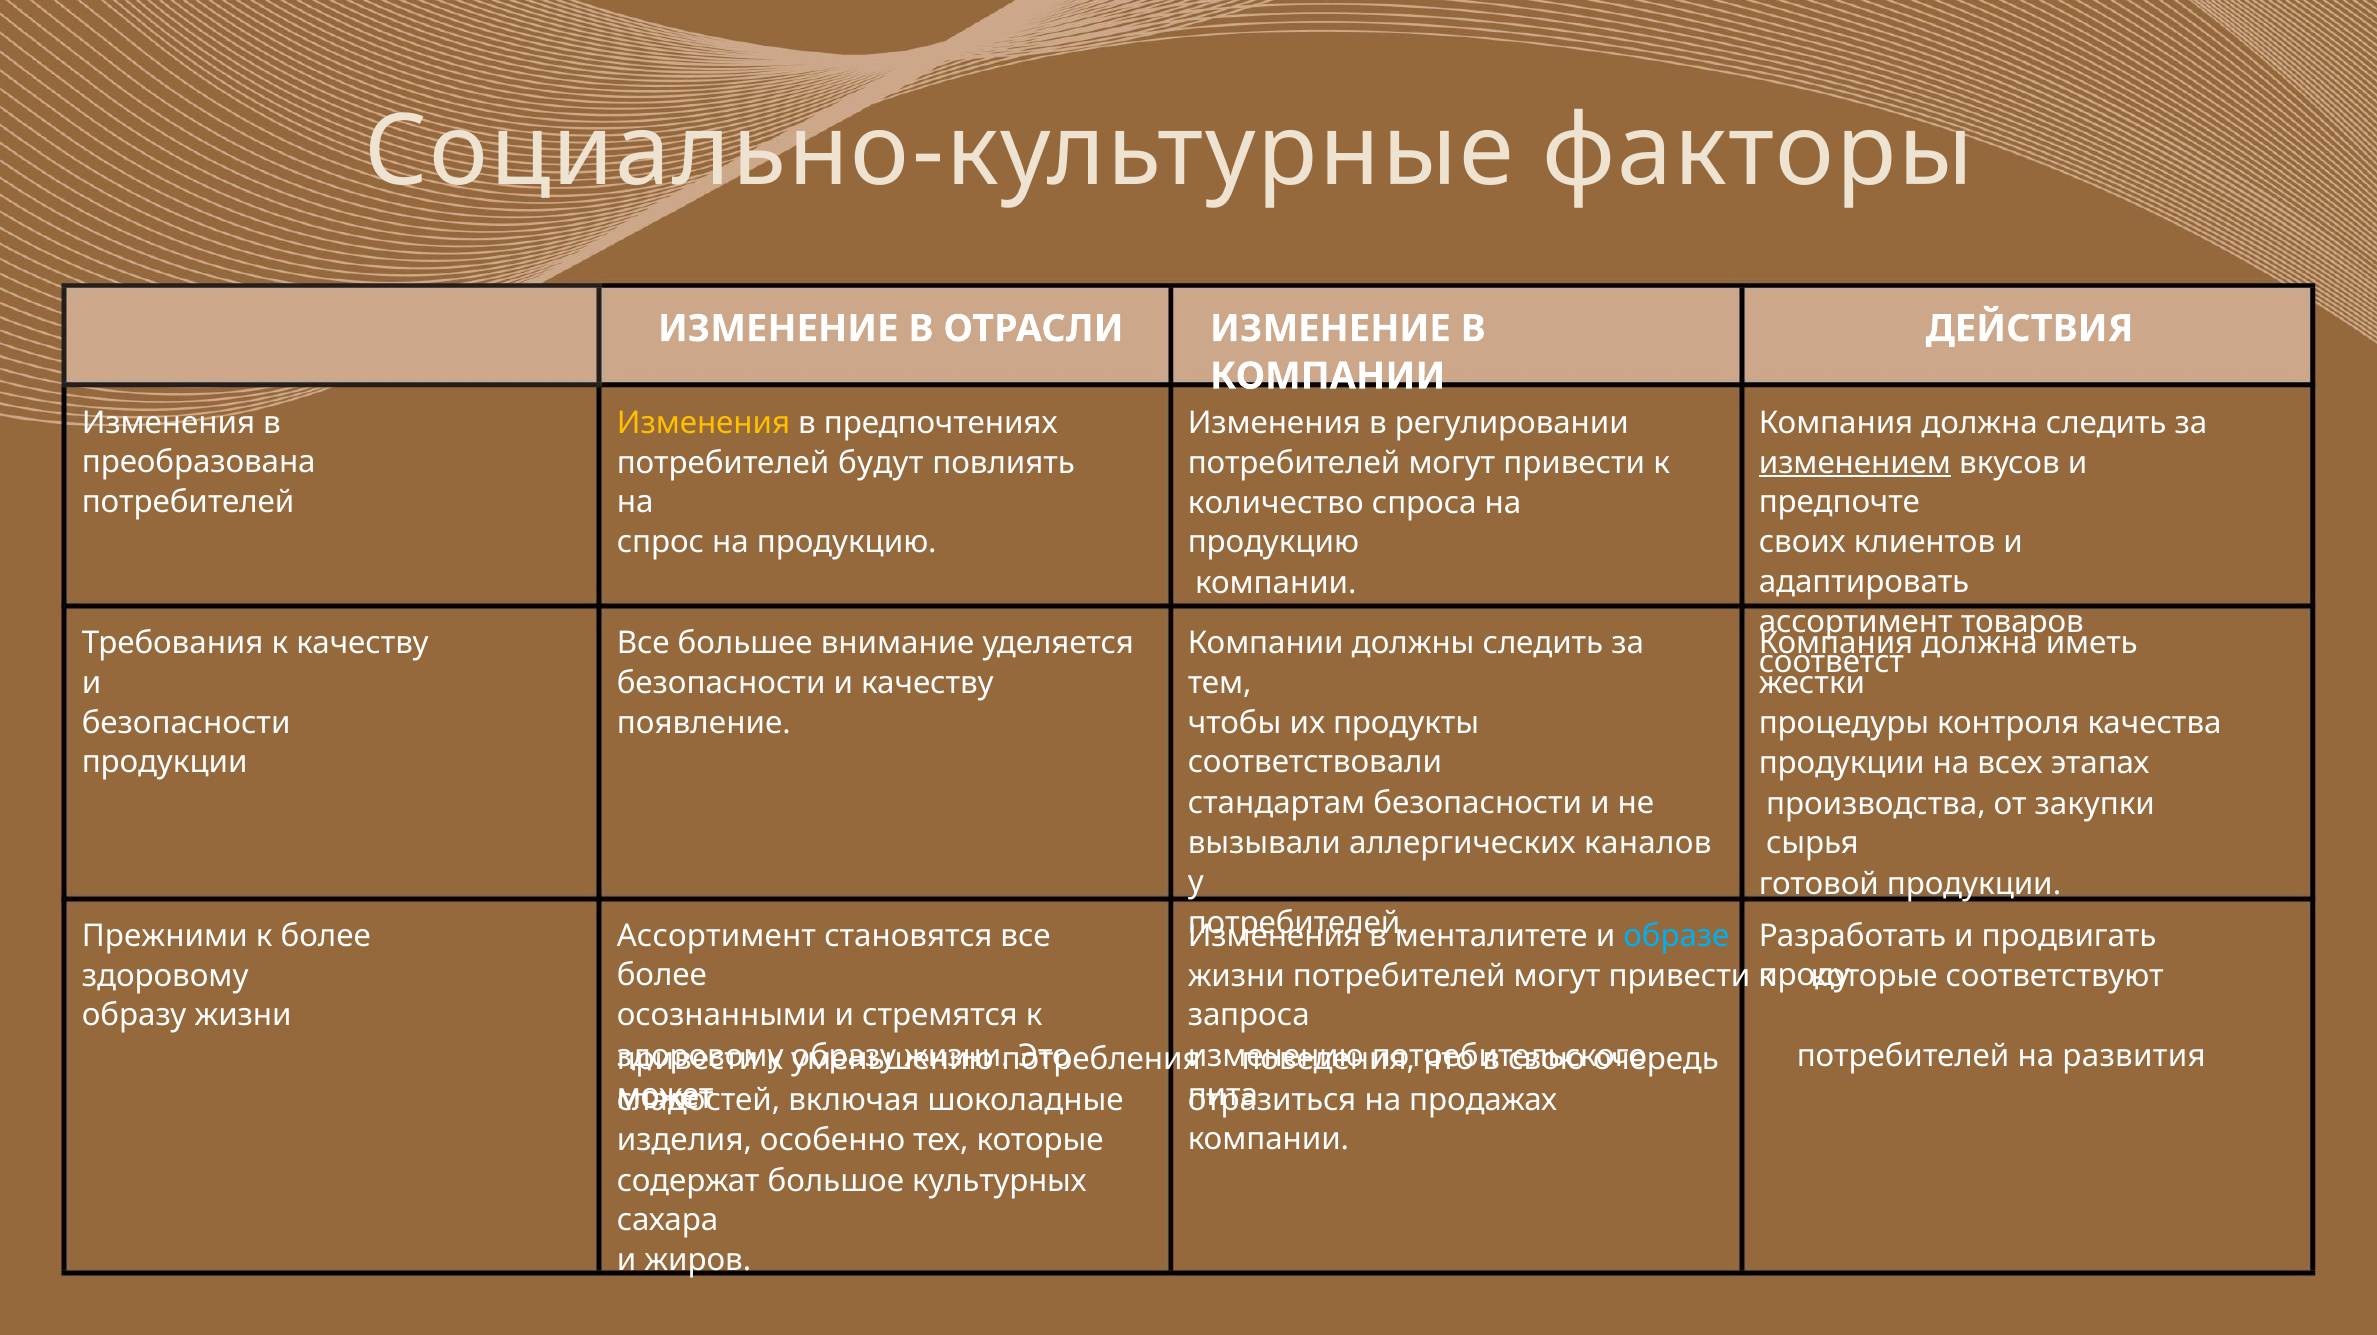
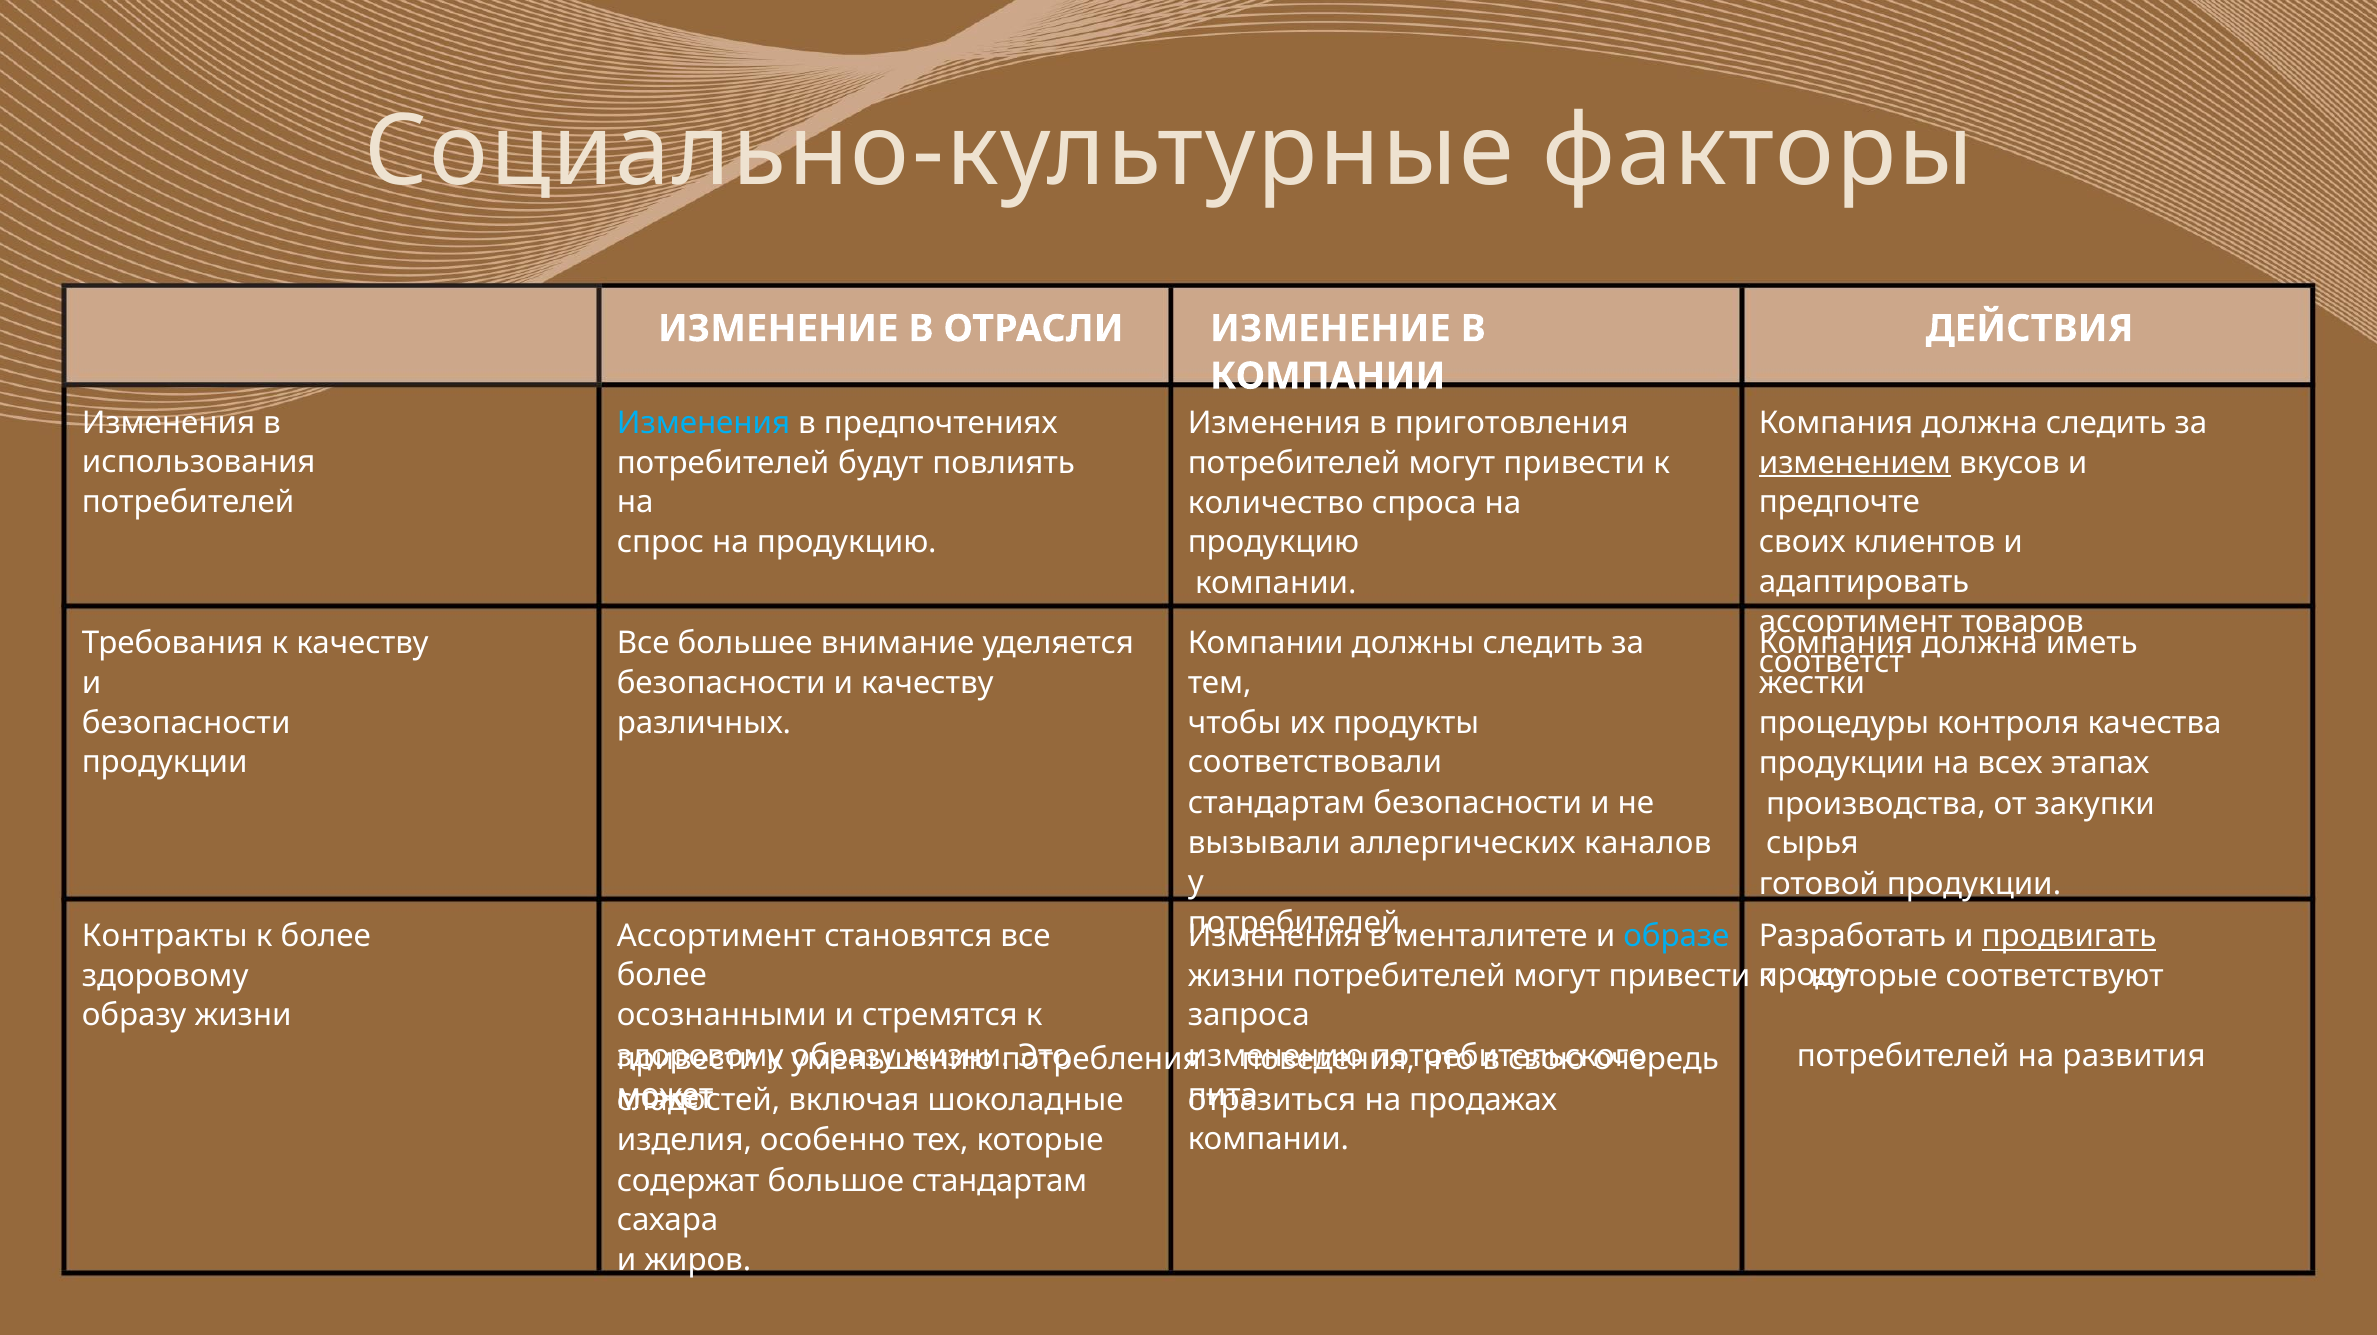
Изменения colour: yellow -> light blue (704, 423)
регулировании: регулировании -> приготовления (1512, 423)
преобразована: преобразована -> использования (199, 462)
появление: появление -> различных (704, 723)
Прежними: Прежними -> Контракты (165, 937)
продвигать underline: none -> present (2069, 937)
большое культурных: культурных -> стандартам (999, 1181)
